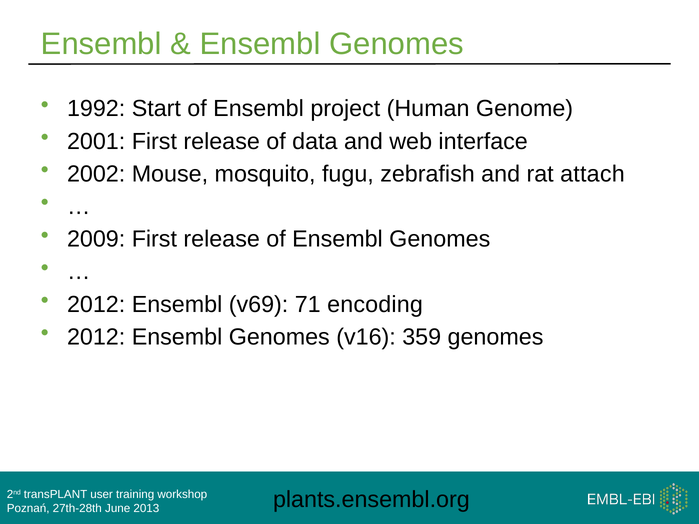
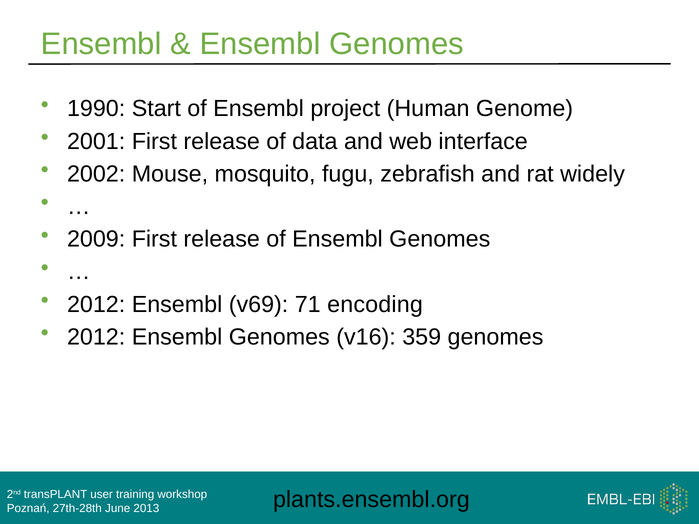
1992: 1992 -> 1990 (96, 109)
attach: attach -> widely (593, 174)
